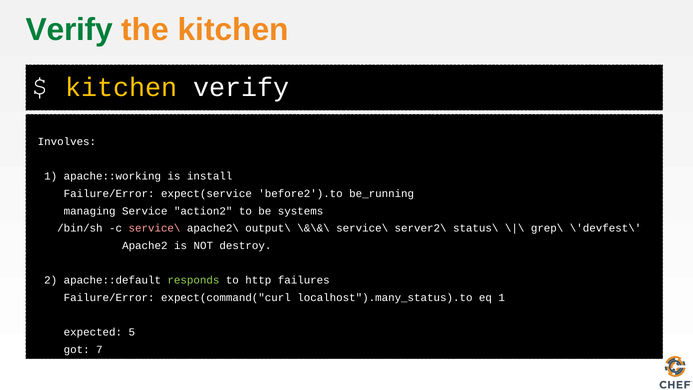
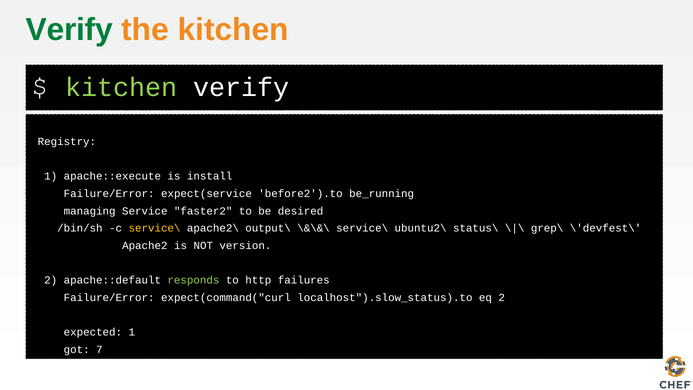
kitchen colour: yellow -> light green (121, 88)
Involves: Involves -> Registry (67, 142)
apache::working: apache::working -> apache::execute (112, 176)
action2: action2 -> faster2 (203, 211)
systems: systems -> desired (301, 211)
service\ colour: pink -> yellow (155, 228)
server2\: server2\ -> ubuntu2\ (421, 228)
destroy: destroy -> version (245, 246)
localhost").many_status).to: localhost").many_status).to -> localhost").slow_status).to (385, 298)
eq 1: 1 -> 2 (502, 298)
expected 5: 5 -> 1 (132, 332)
